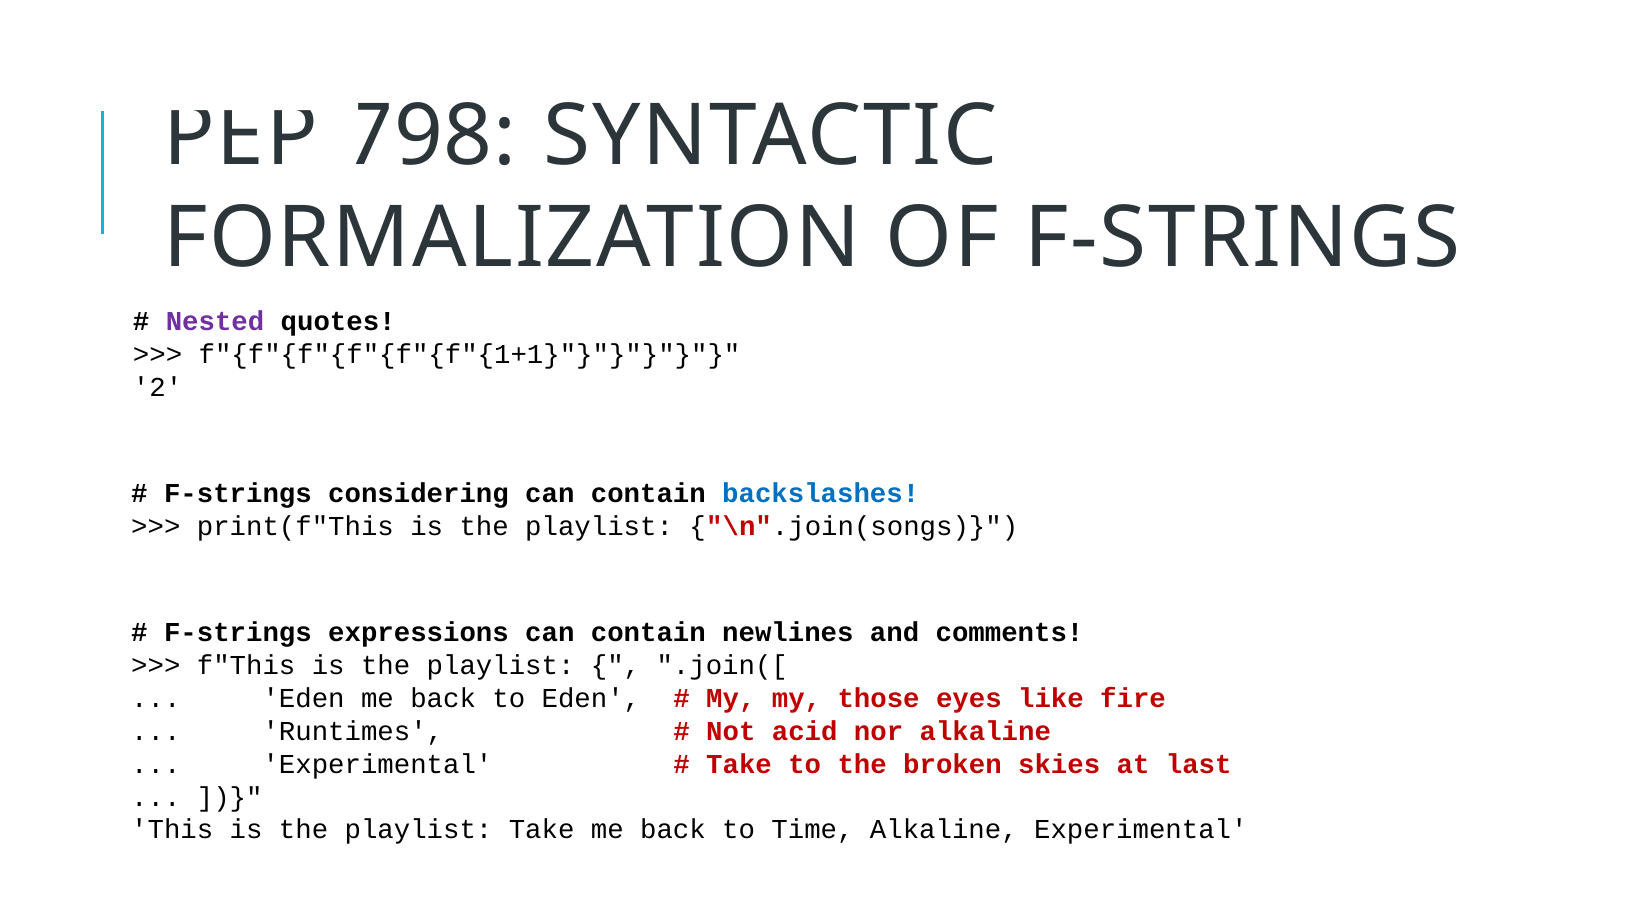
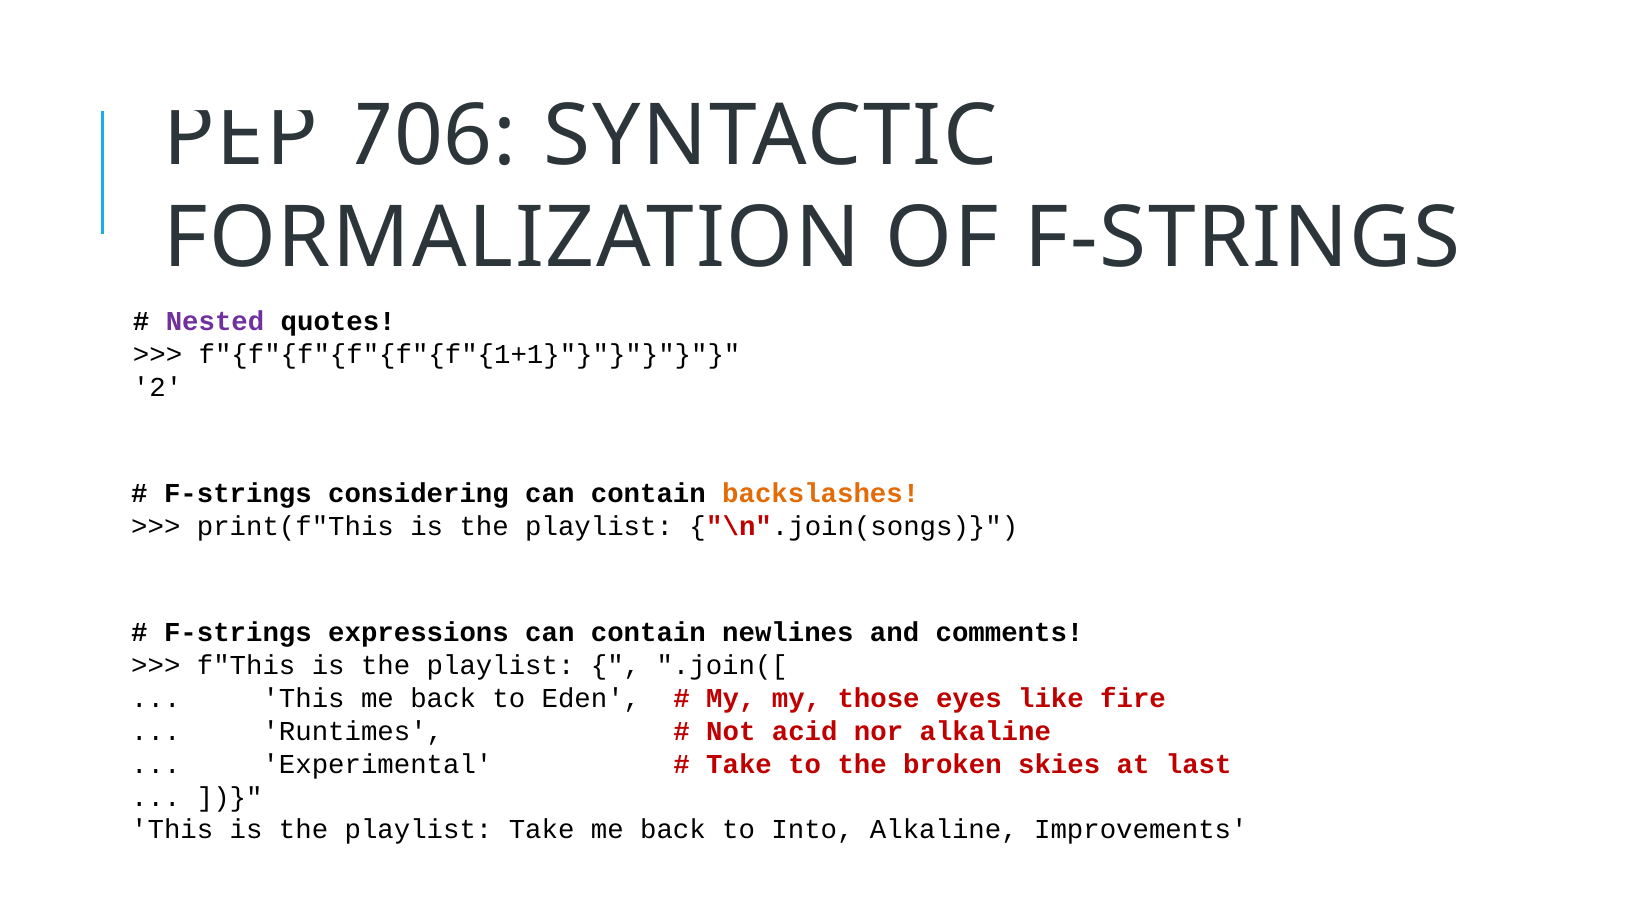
798: 798 -> 706 (430, 136)
backslashes colour: blue -> orange (821, 494)
Eden: Eden -> This (304, 699)
Time: Time -> Into (813, 830)
Alkaline Experimental: Experimental -> Improvements (1141, 830)
